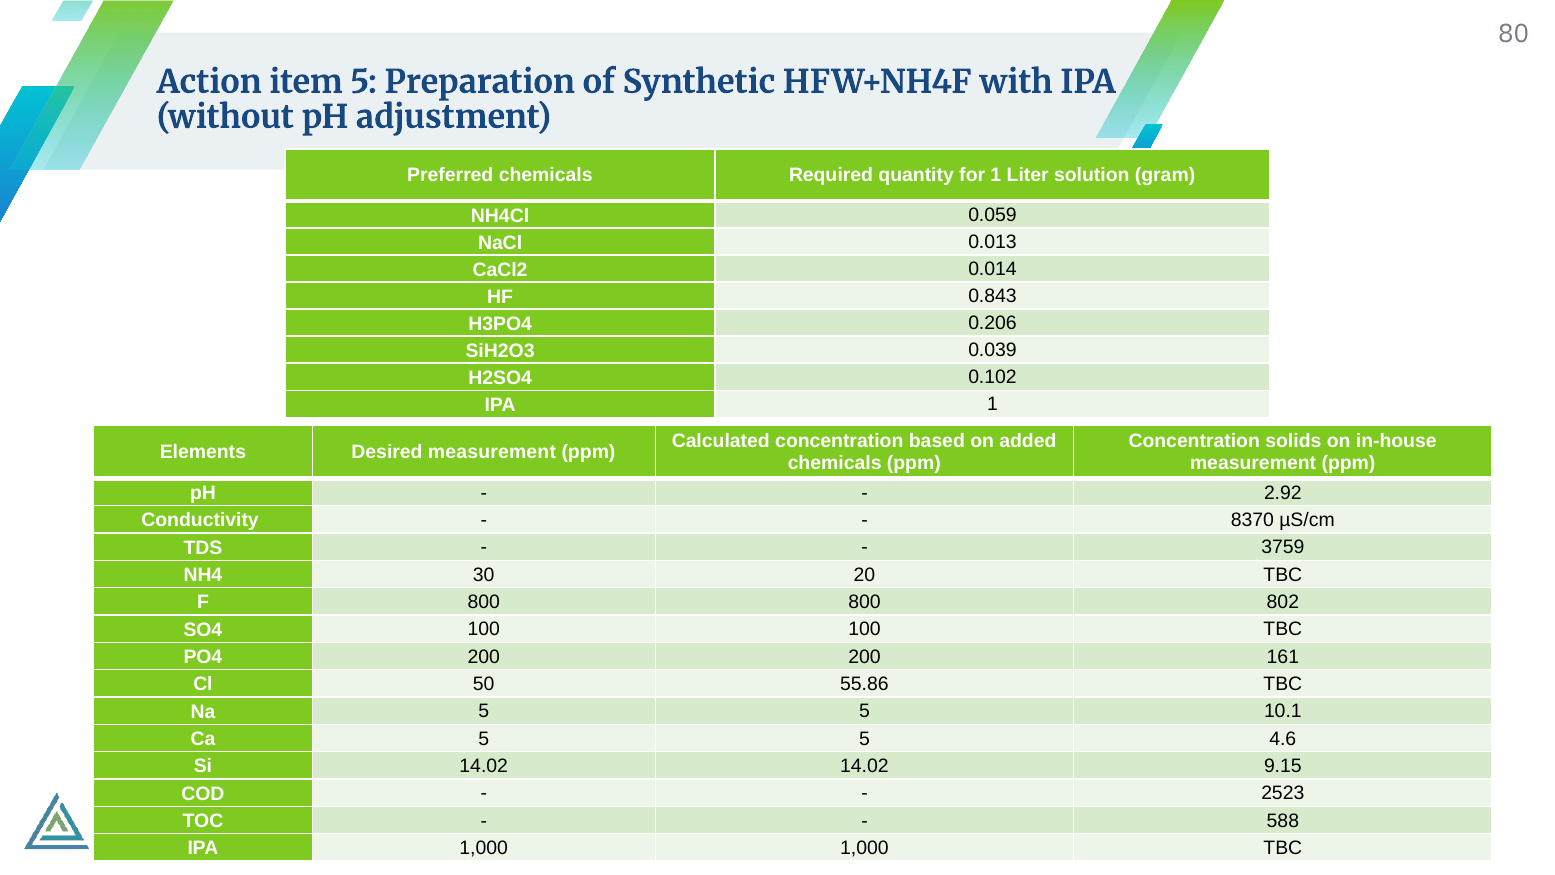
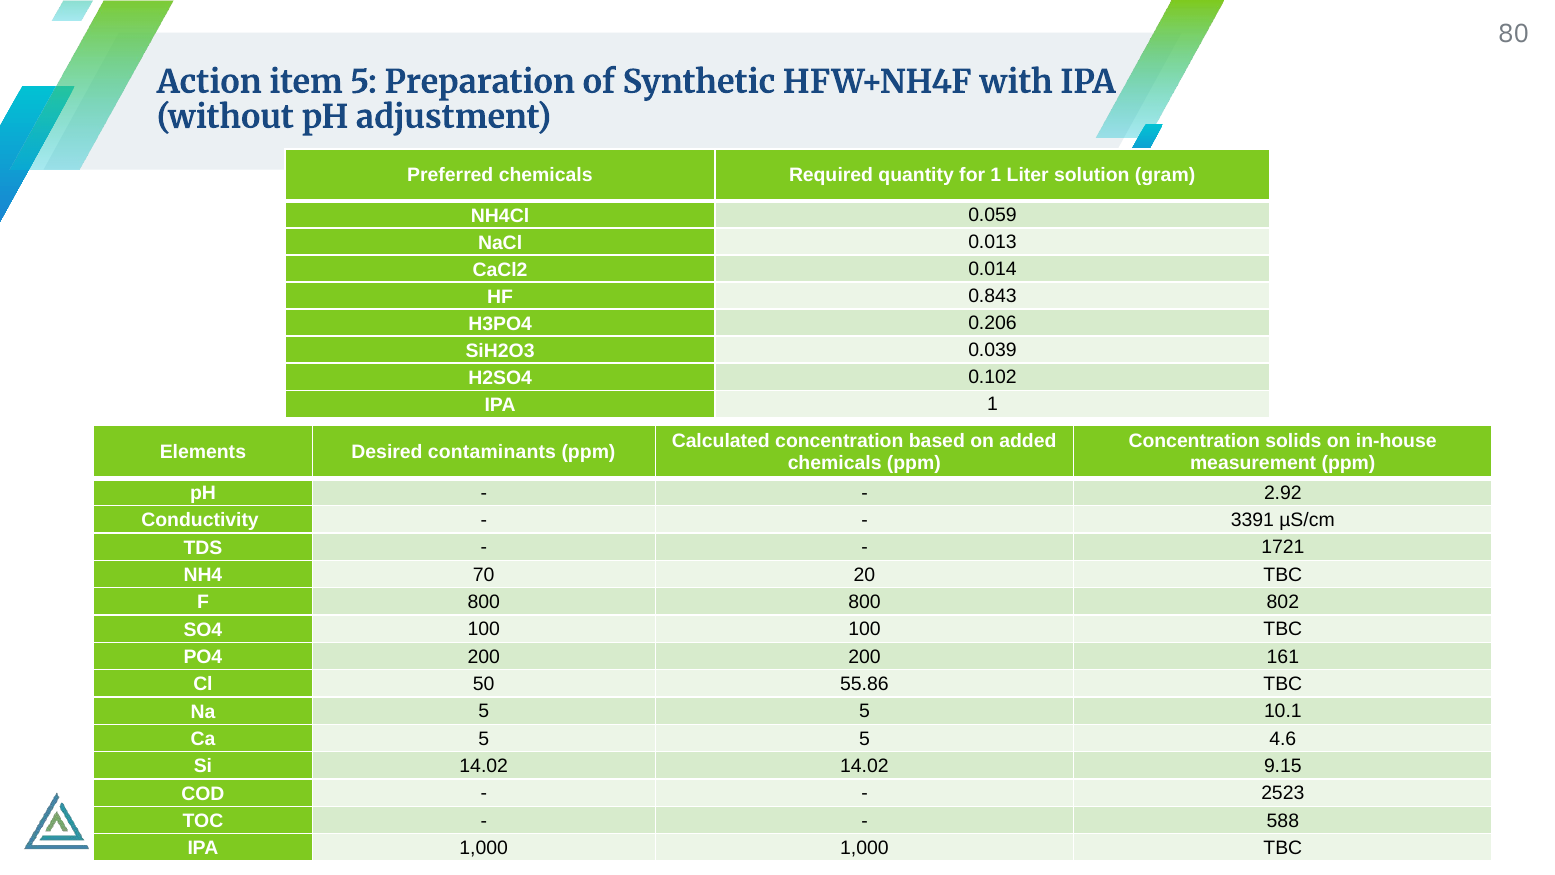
Desired measurement: measurement -> contaminants (492, 452)
8370: 8370 -> 3391 (1252, 520)
3759: 3759 -> 1721 (1283, 547)
30: 30 -> 70 (484, 575)
